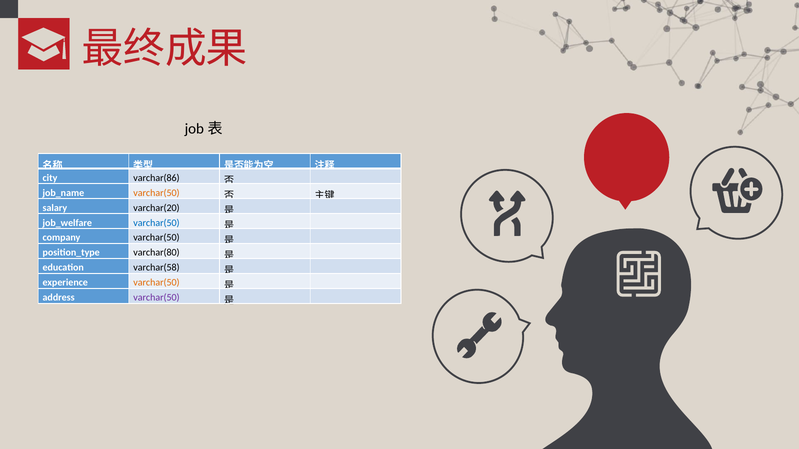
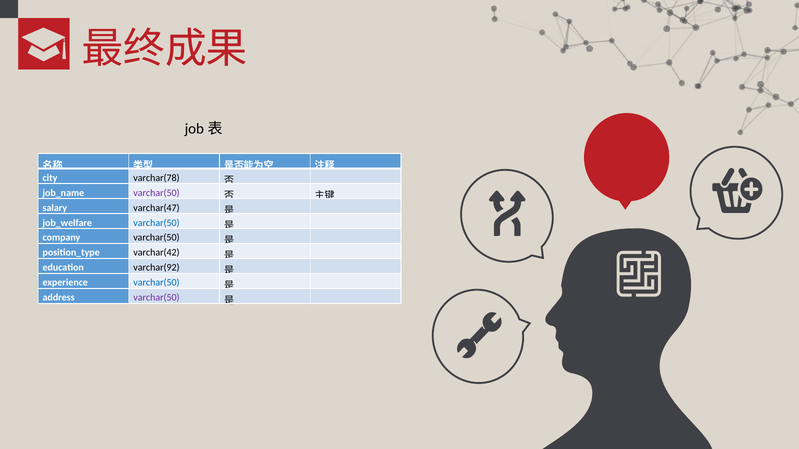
varchar(86: varchar(86 -> varchar(78 (156, 178)
varchar(50 colour: orange -> purple (156, 193)
varchar(20: varchar(20 -> varchar(47 (156, 208)
varchar(80: varchar(80 -> varchar(42 (156, 253)
varchar(58: varchar(58 -> varchar(92 (156, 268)
varchar(50 colour: orange -> blue (156, 283)
